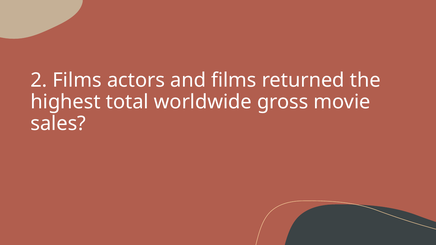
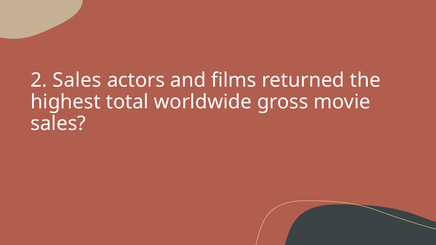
2 Films: Films -> Sales (77, 80)
